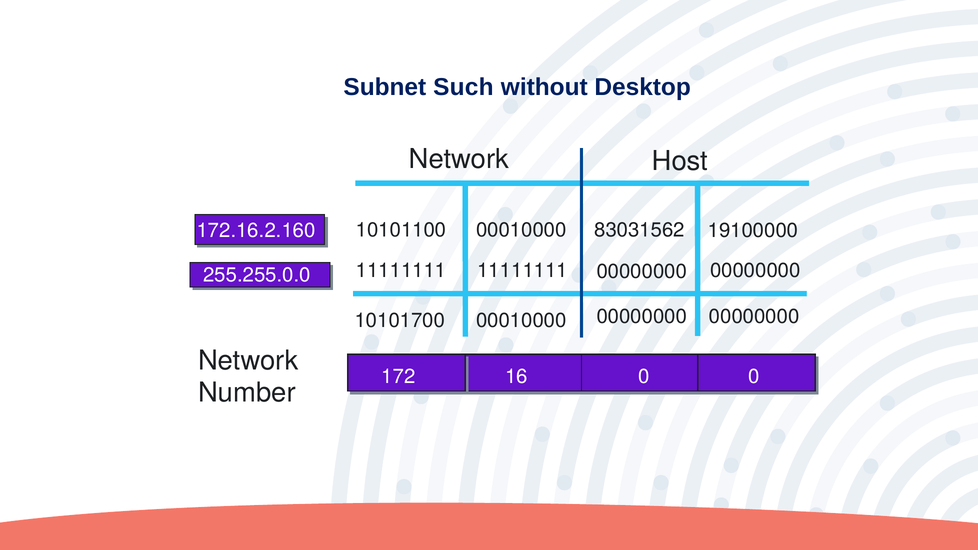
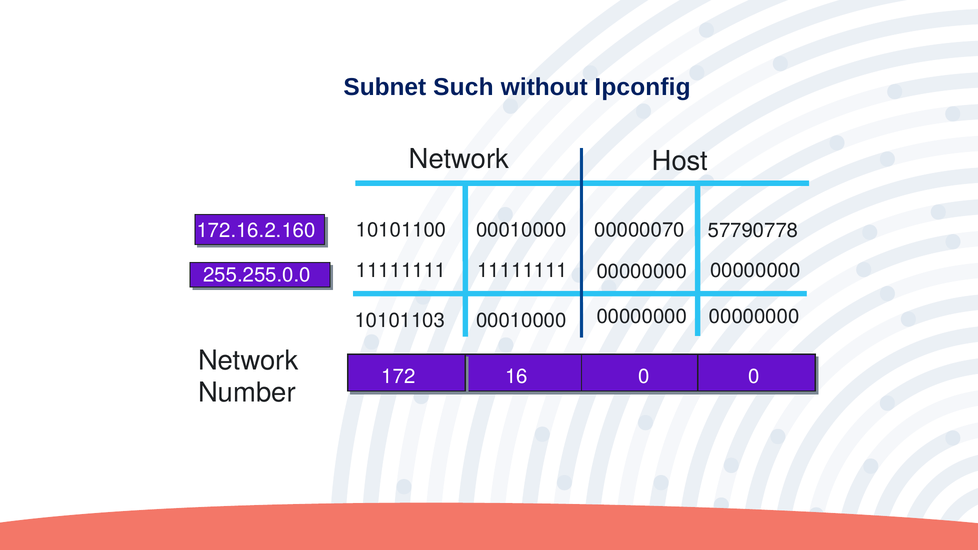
Desktop: Desktop -> Ipconfig (643, 87)
83031562: 83031562 -> 00000070 (639, 230)
19100000: 19100000 -> 57790778 (753, 230)
10101700: 10101700 -> 10101103 (400, 321)
